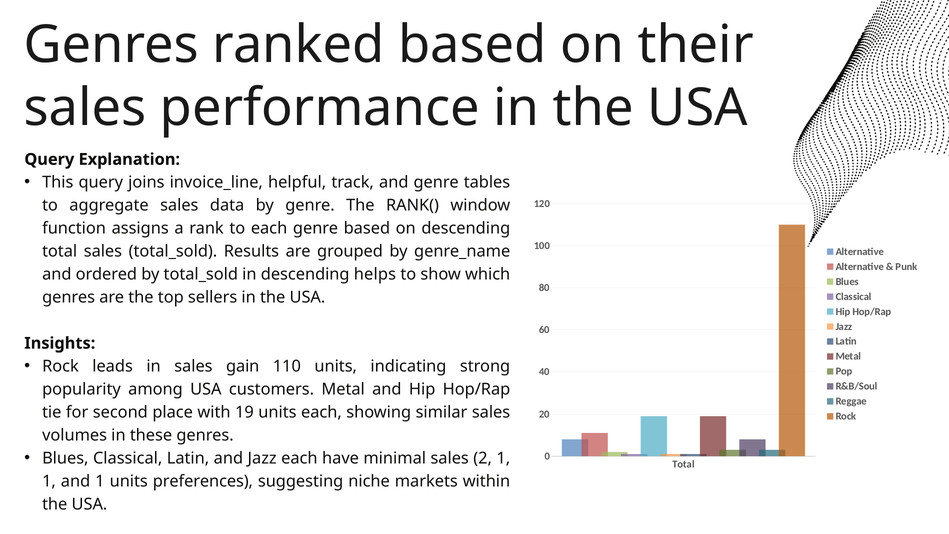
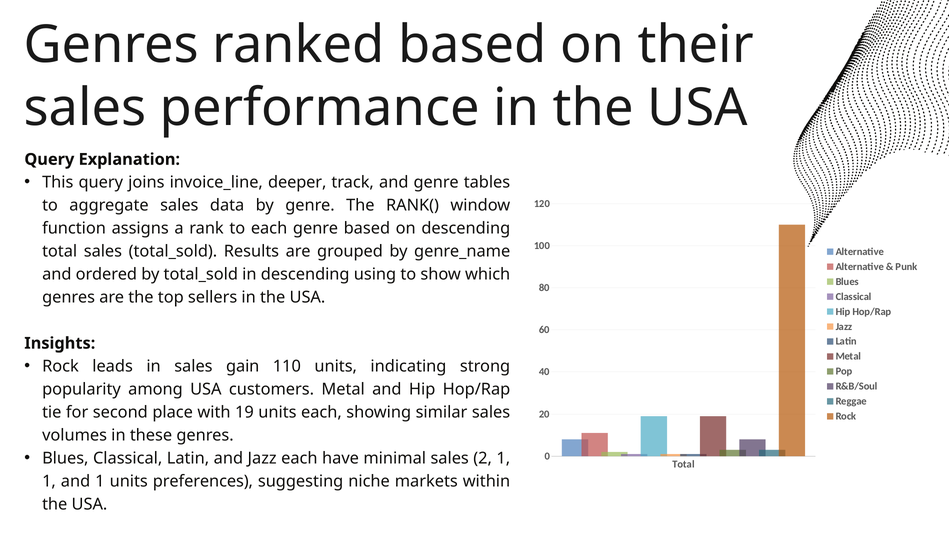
helpful: helpful -> deeper (297, 182)
helps: helps -> using (375, 274)
